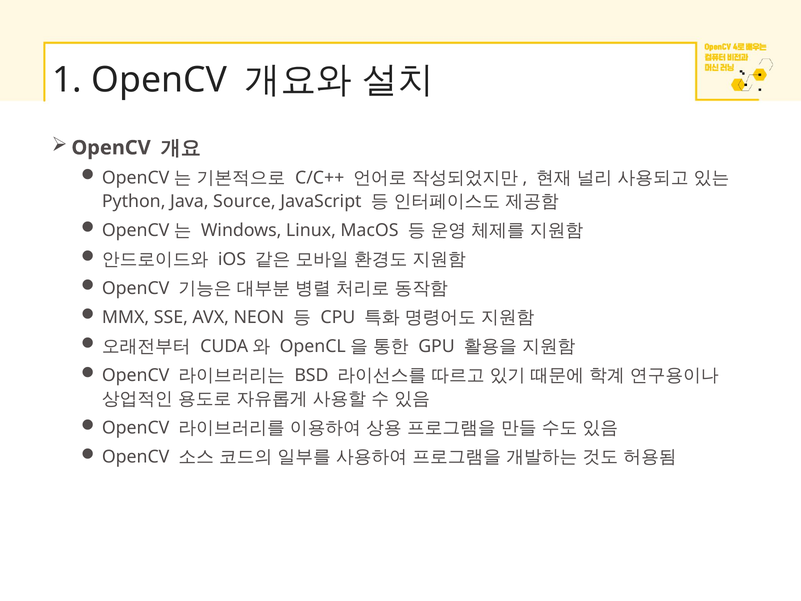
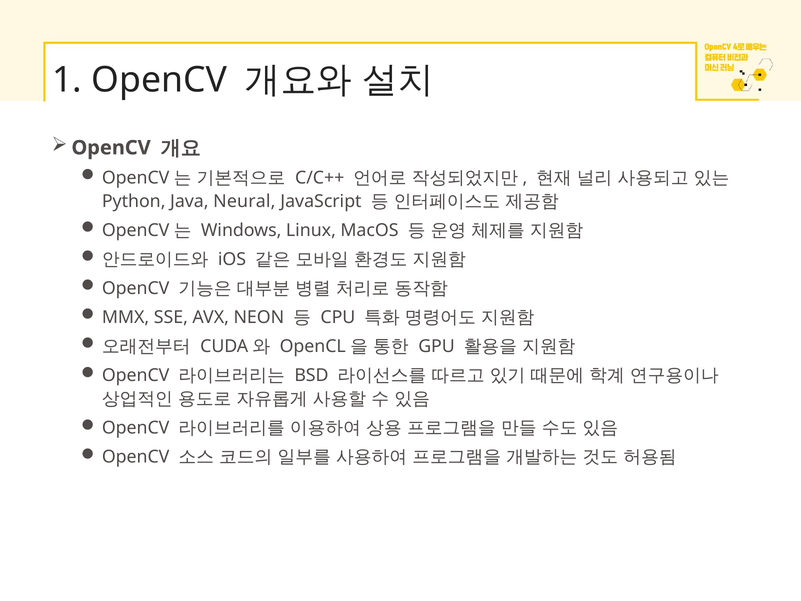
Source: Source -> Neural (244, 201)
